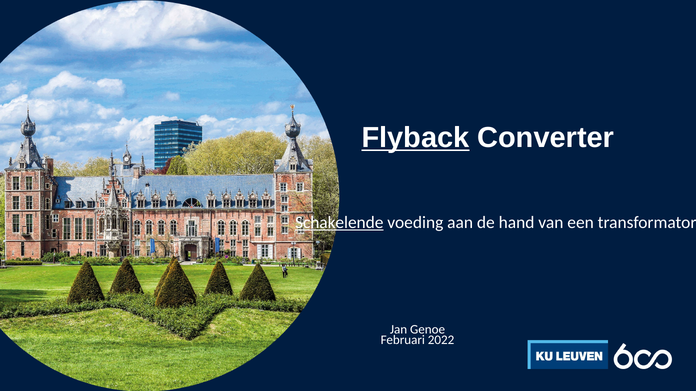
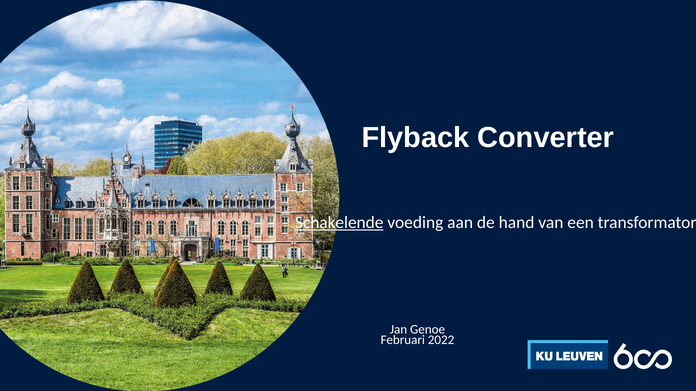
Flyback underline: present -> none (415, 138)
